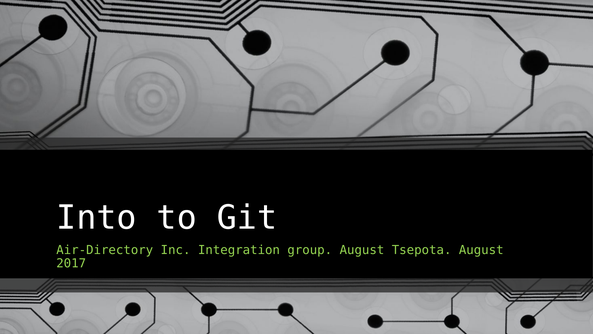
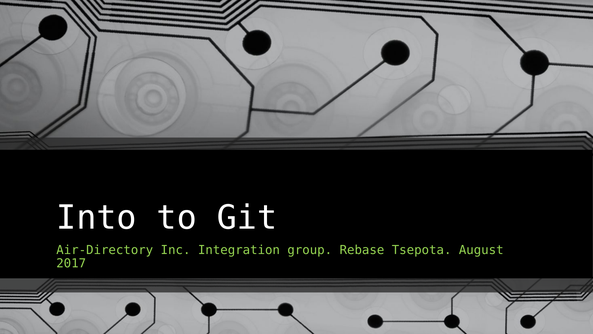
group August: August -> Rebase (362, 250)
